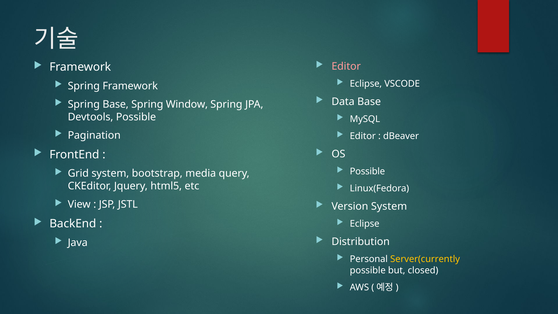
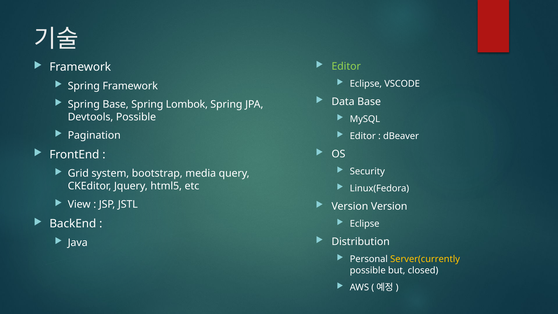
Editor colour: pink -> light green (346, 66)
Window: Window -> Lombok (187, 104)
Possible: Possible -> Security (367, 171)
Version System: System -> Version (389, 206)
